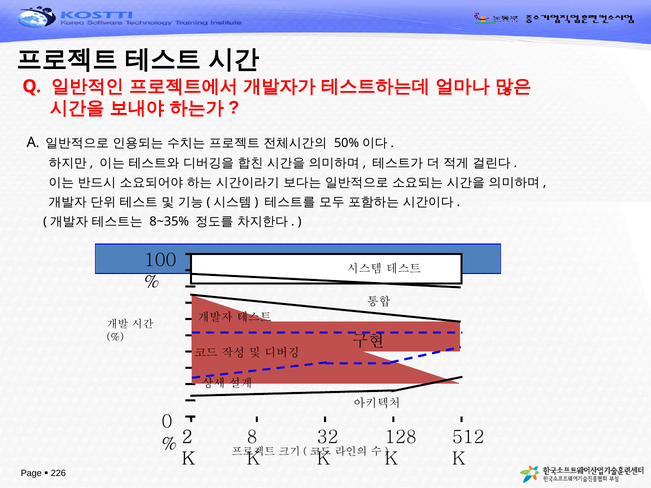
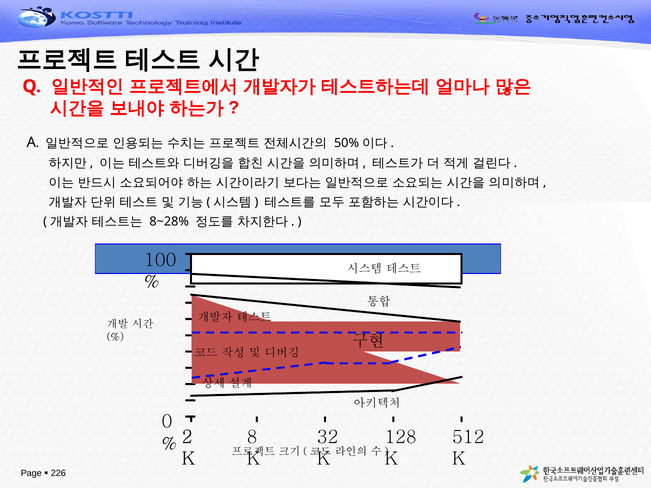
8~35%: 8~35% -> 8~28% (169, 221)
